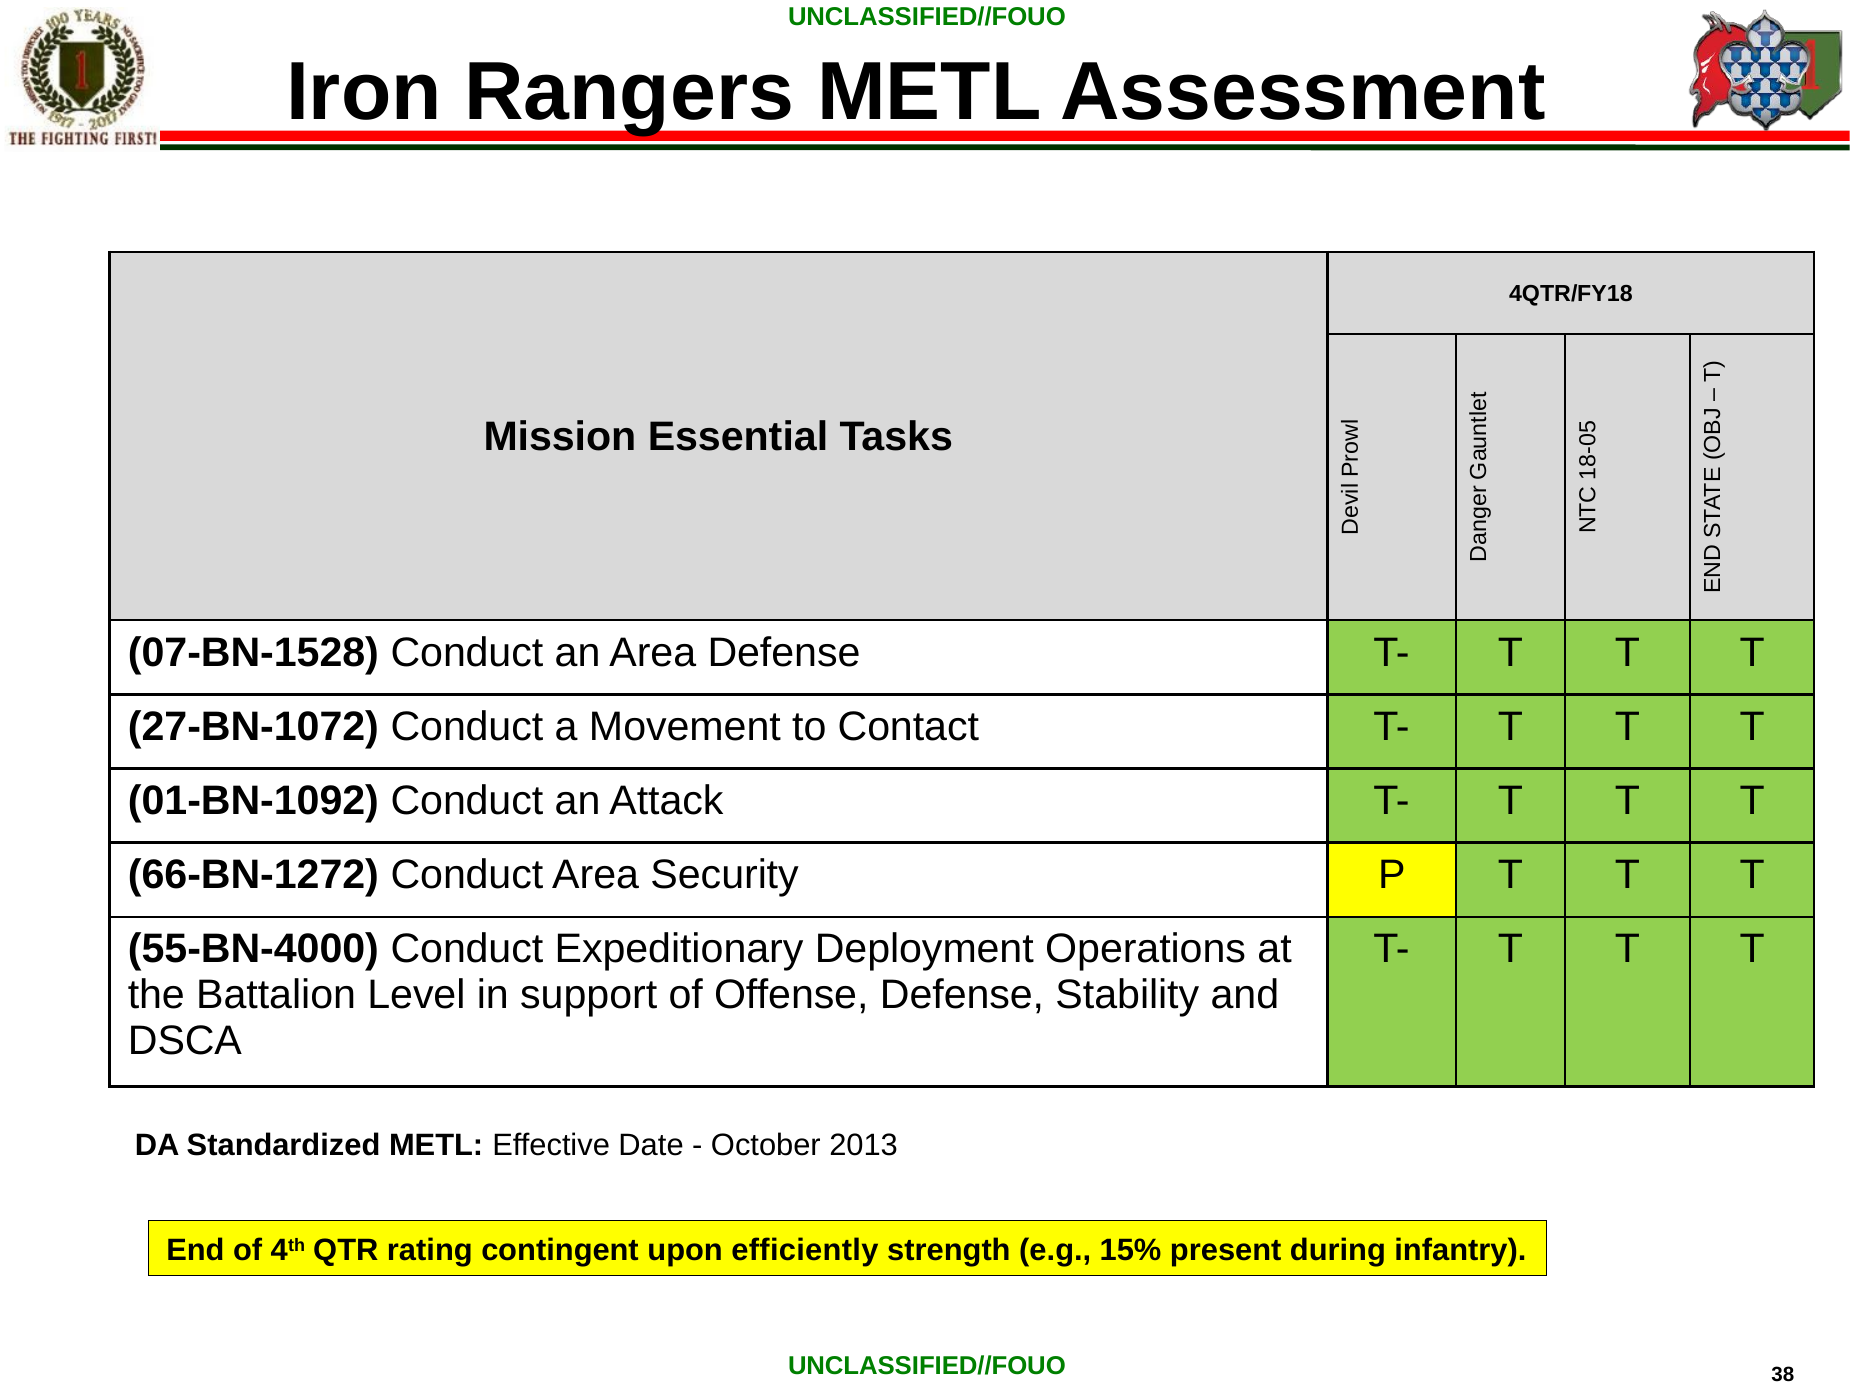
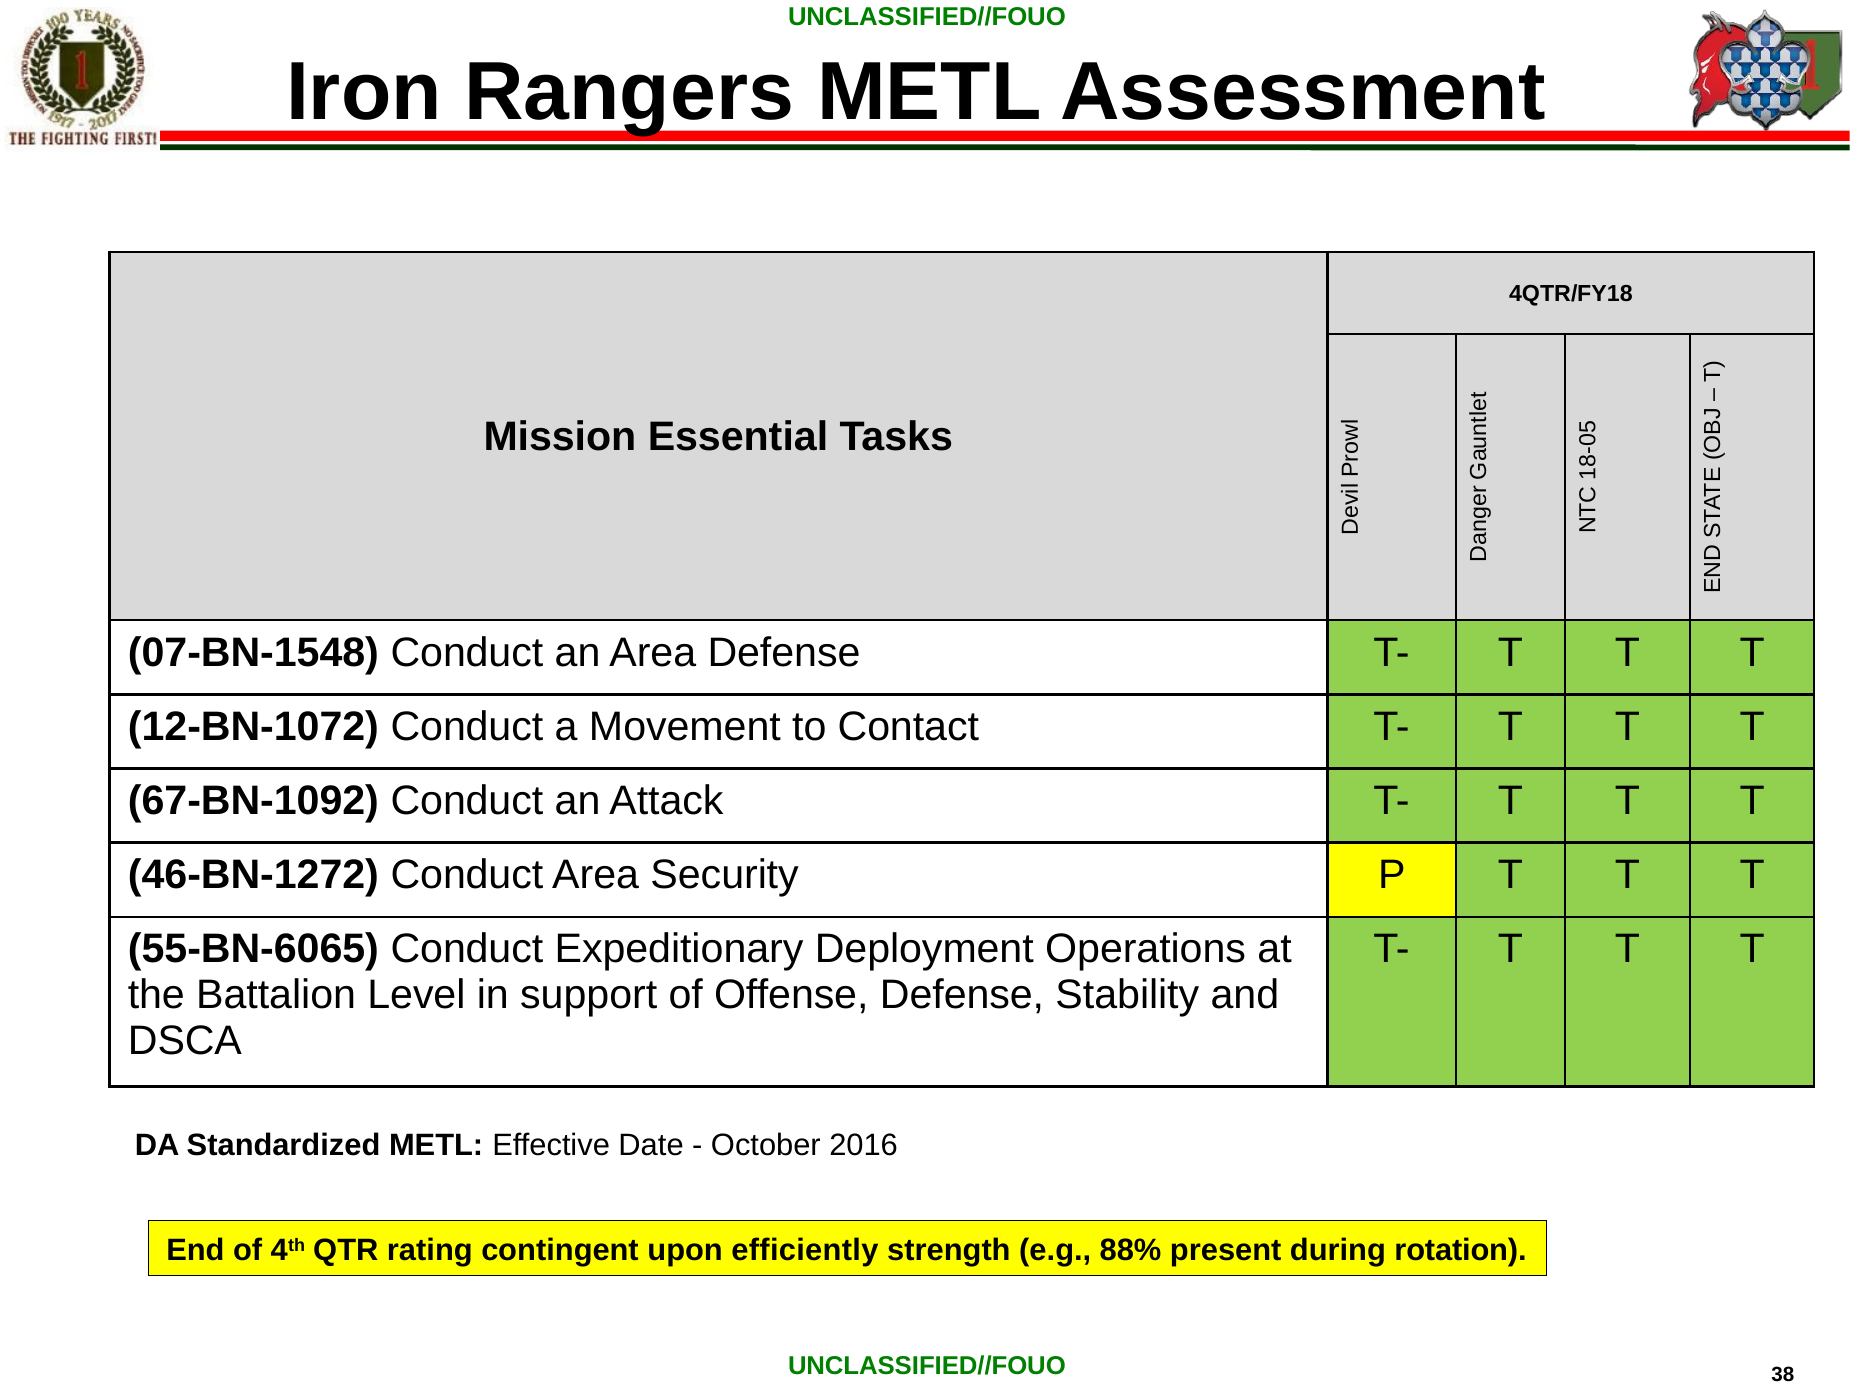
07-BN-1528: 07-BN-1528 -> 07-BN-1548 (253, 653)
27-BN-1072: 27-BN-1072 -> 12-BN-1072 (253, 727)
01-BN-1092: 01-BN-1092 -> 67-BN-1092 (253, 802)
66-BN-1272: 66-BN-1272 -> 46-BN-1272 (253, 876)
55-BN-4000: 55-BN-4000 -> 55-BN-6065 (253, 950)
2013: 2013 -> 2016 (864, 1145)
15%: 15% -> 88% (1130, 1251)
infantry: infantry -> rotation (1461, 1251)
